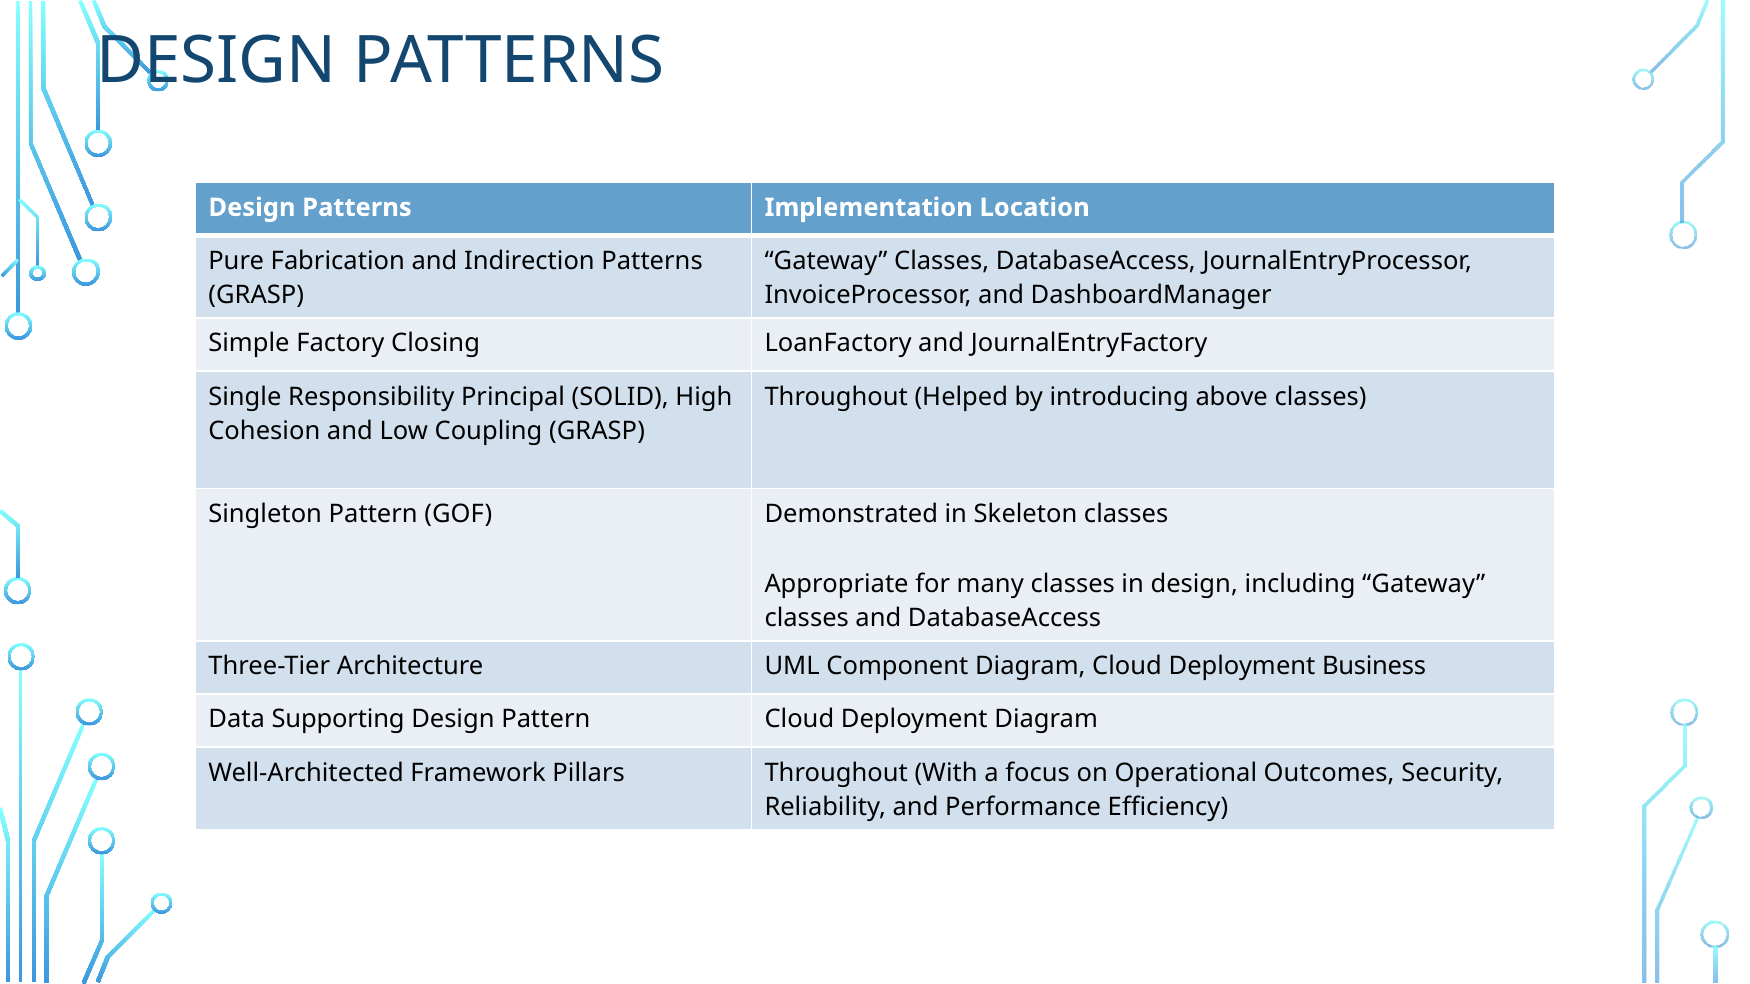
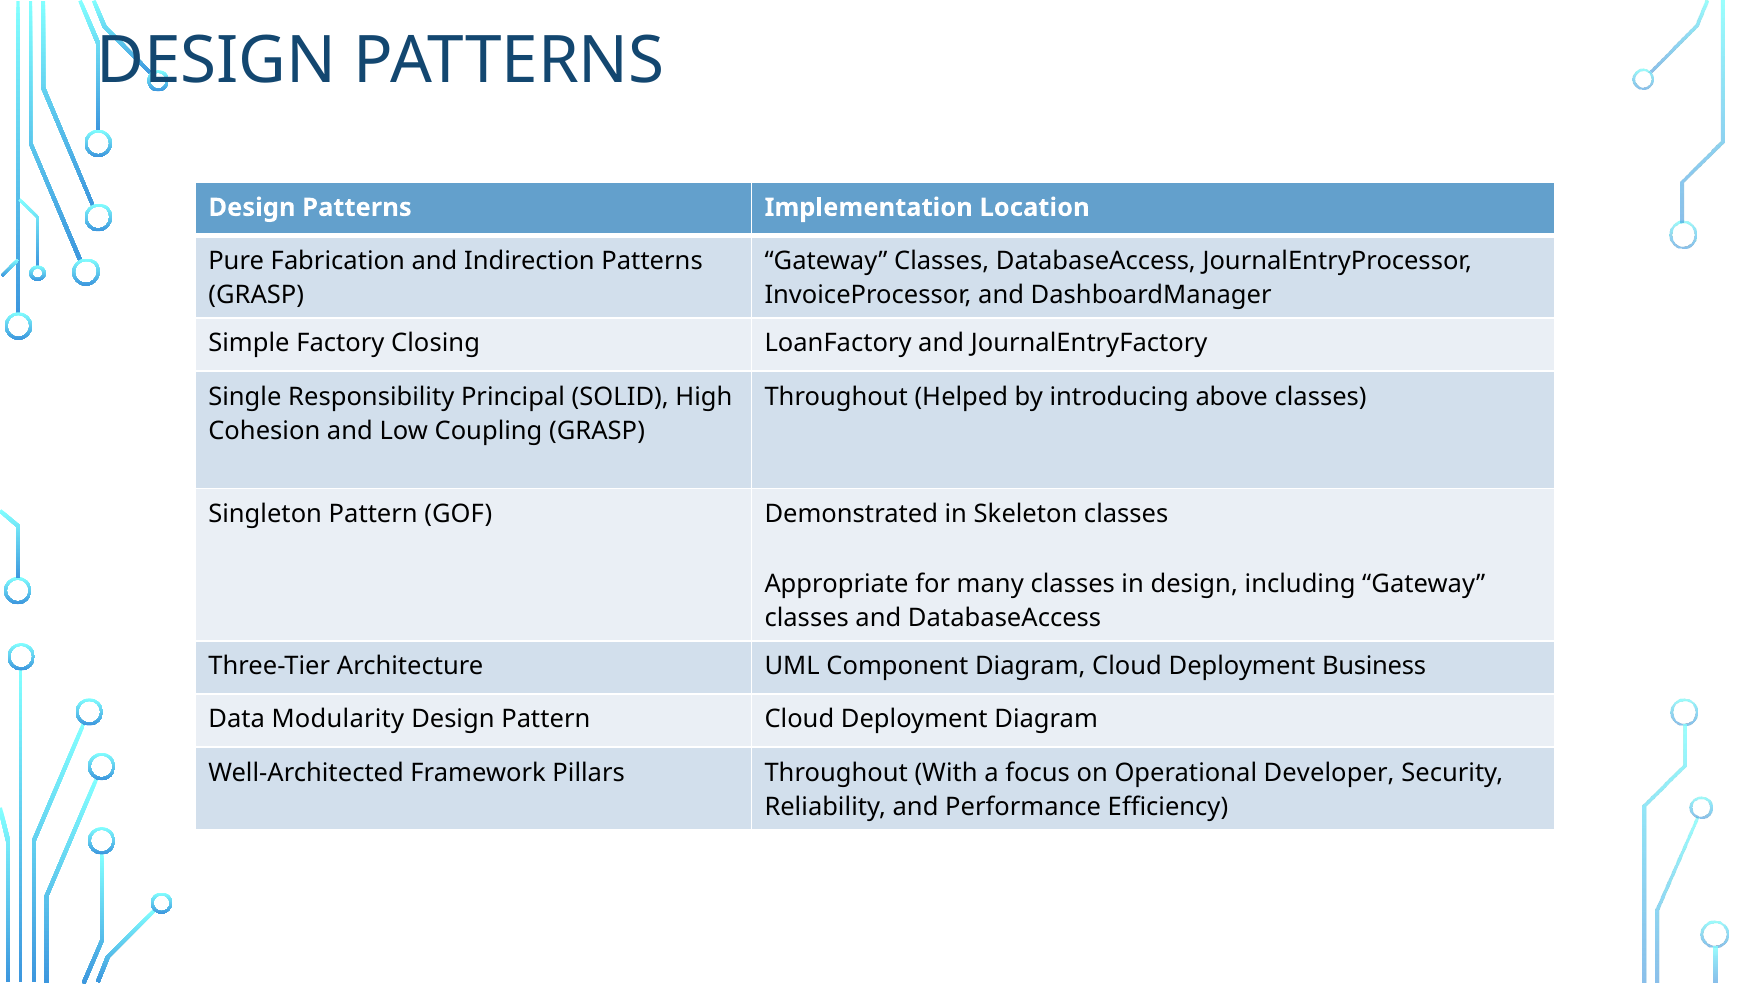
Supporting: Supporting -> Modularity (338, 720)
Outcomes: Outcomes -> Developer (1329, 773)
